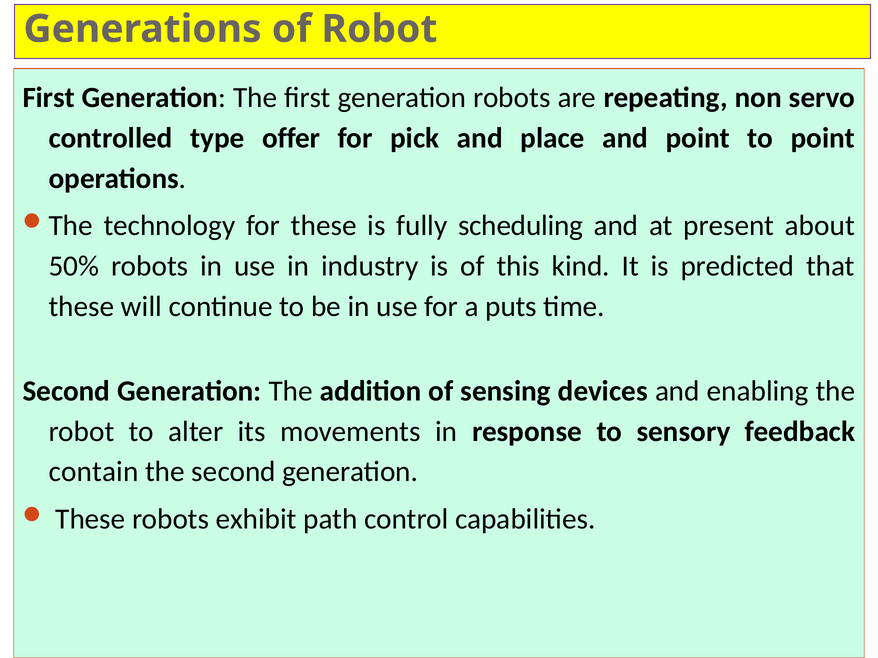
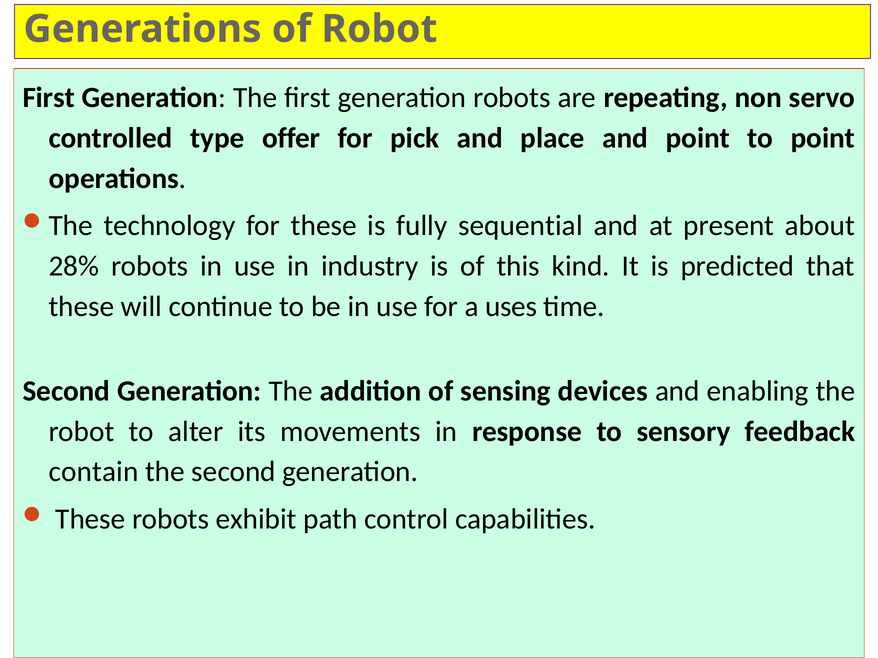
scheduling: scheduling -> sequential (520, 226)
50%: 50% -> 28% (74, 266)
puts: puts -> uses (511, 307)
